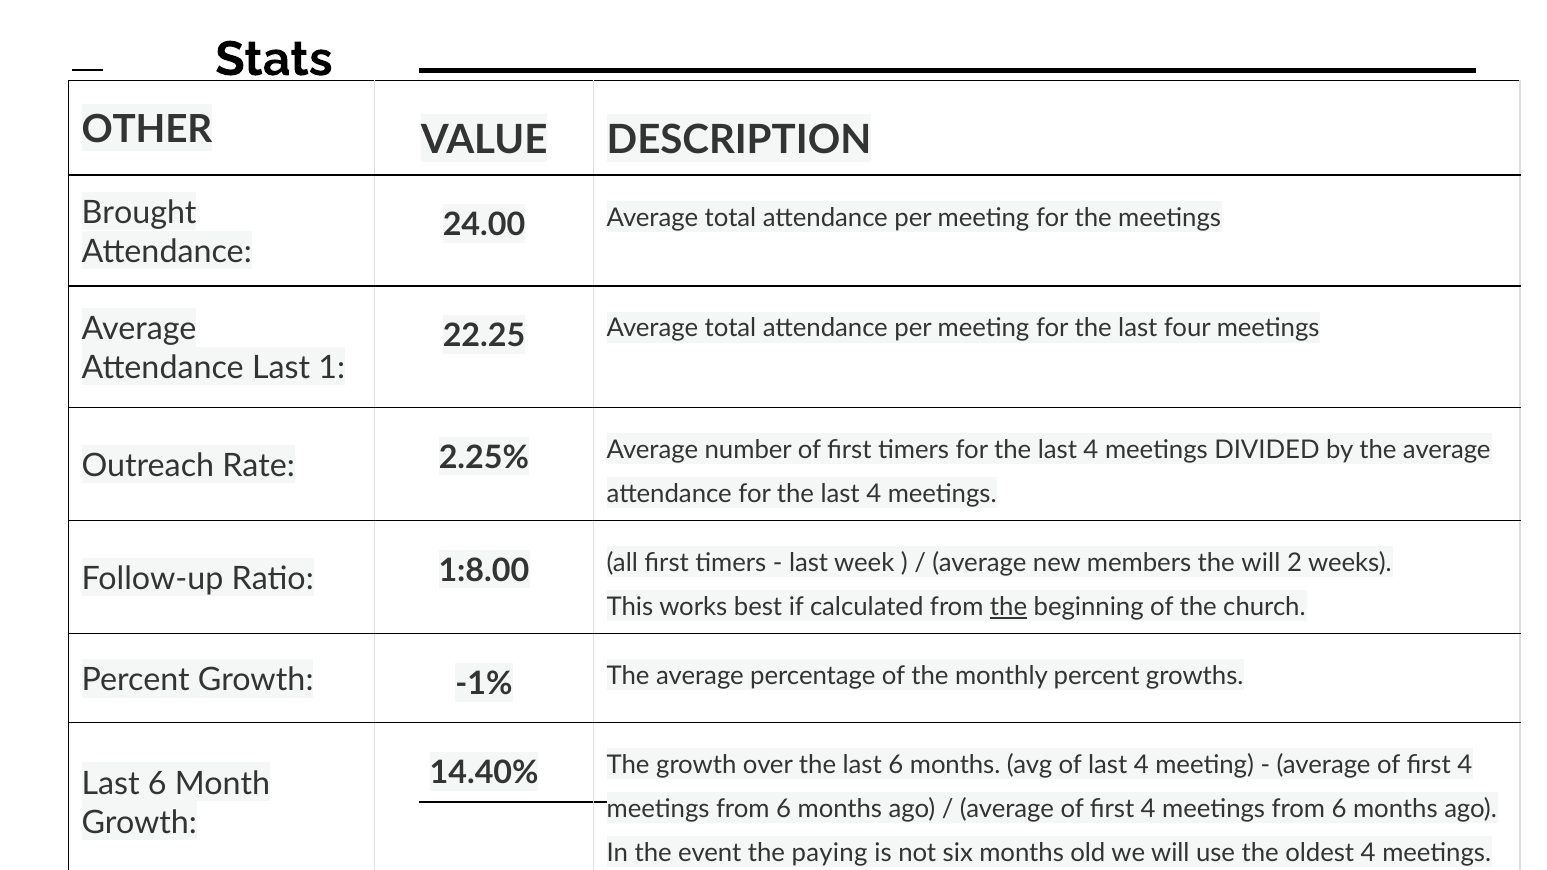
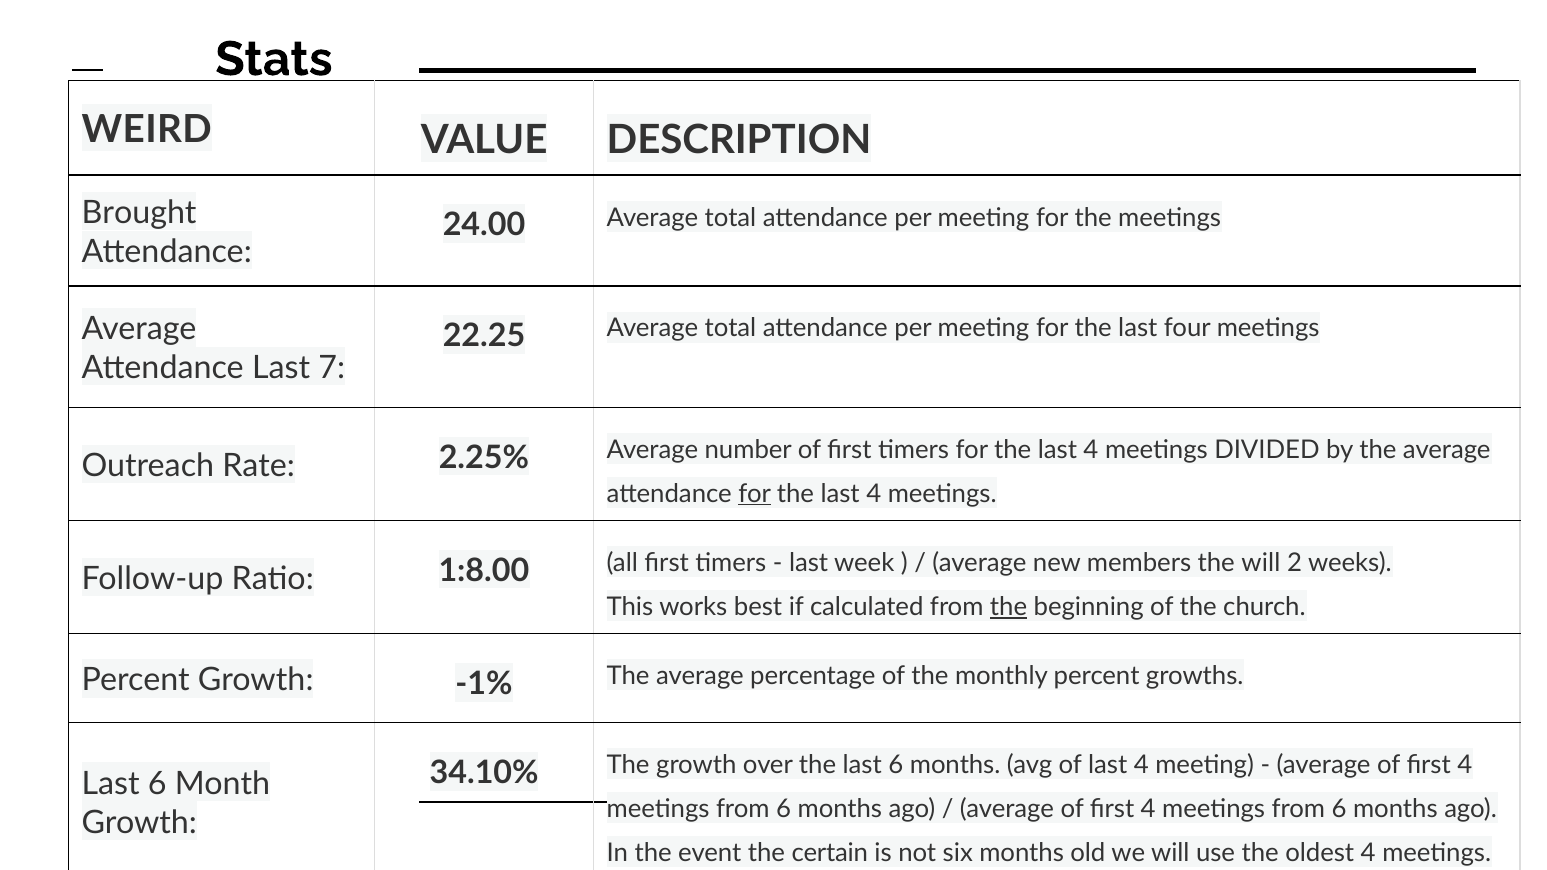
OTHER: OTHER -> WEIRD (147, 130)
1: 1 -> 7 (332, 368)
for underline: none -> present (755, 494)
14.40%: 14.40% -> 34.10% (484, 773)
paying: paying -> certain (830, 853)
